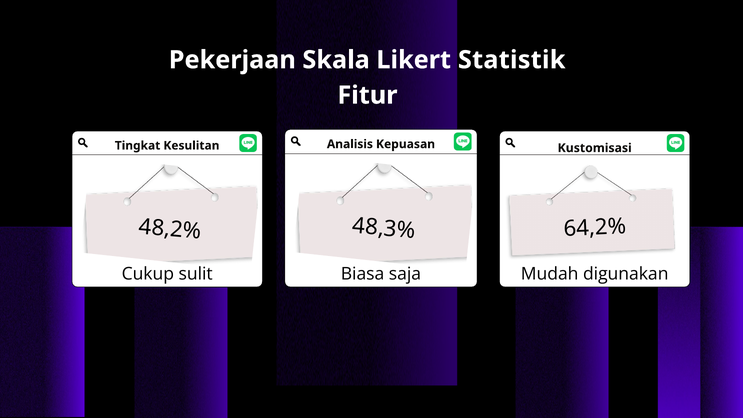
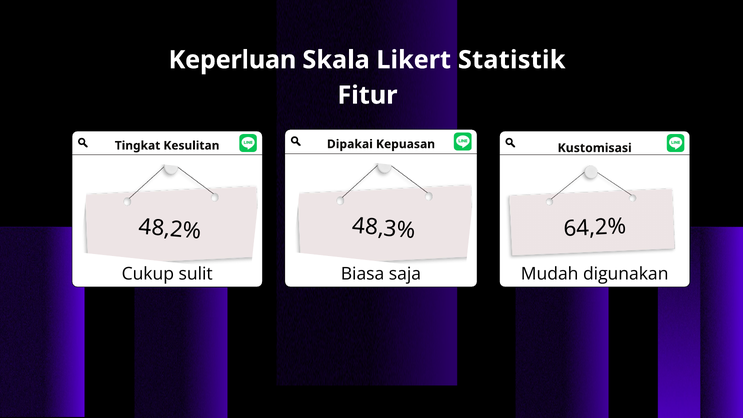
Pekerjaan: Pekerjaan -> Keperluan (232, 60)
Analisis: Analisis -> Dipakai (350, 144)
